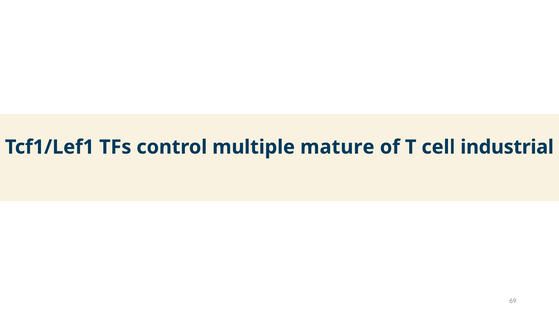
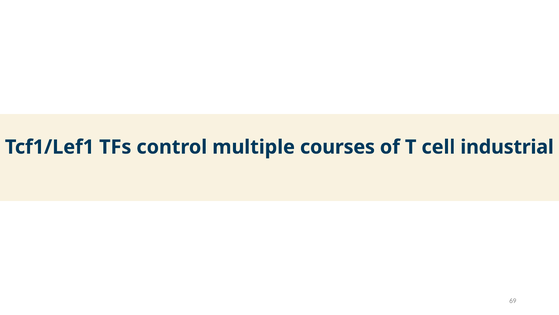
mature: mature -> courses (337, 147)
